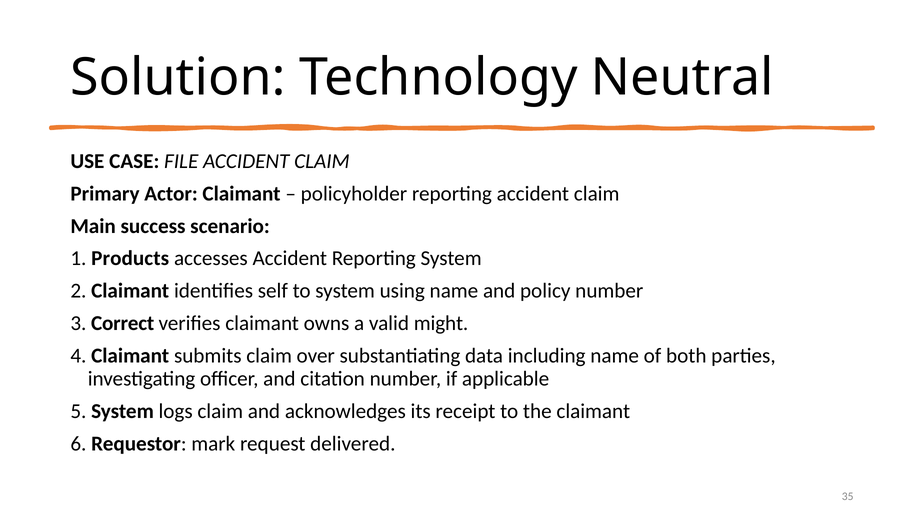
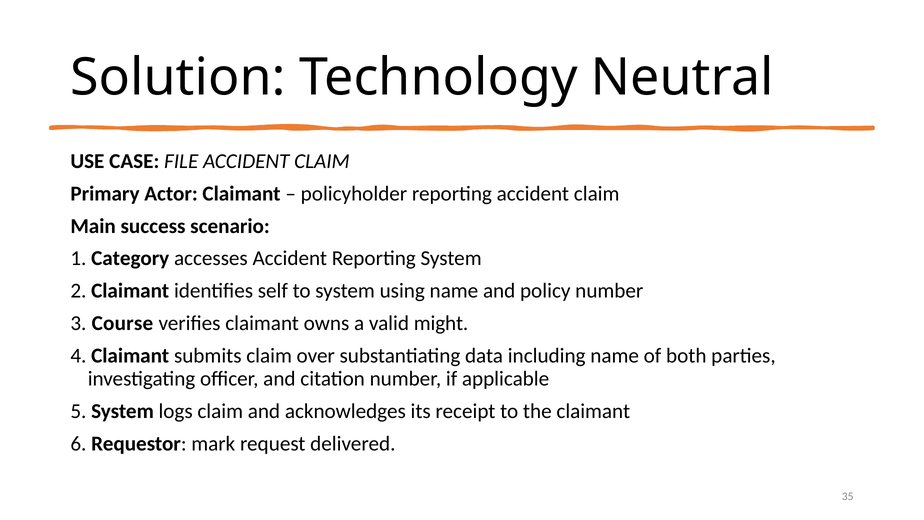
Products: Products -> Category (130, 258)
Correct: Correct -> Course (122, 323)
